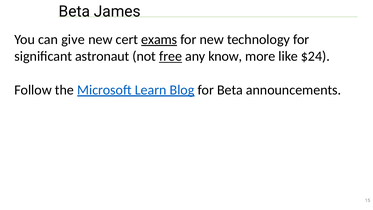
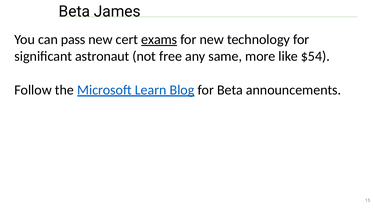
give: give -> pass (73, 39)
free underline: present -> none (171, 56)
know: know -> same (225, 56)
$24: $24 -> $54 (315, 56)
